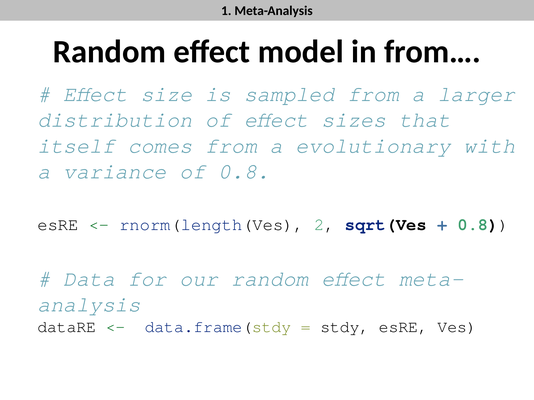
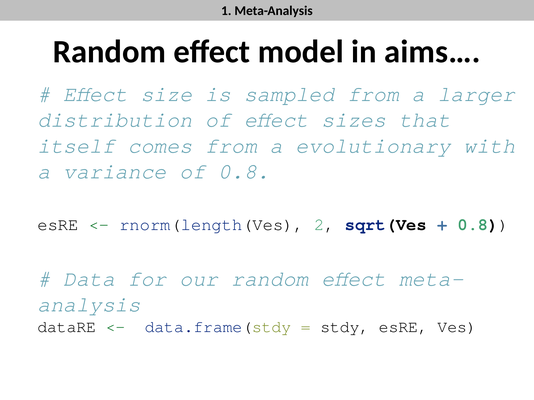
from…: from… -> aims… (432, 52)
